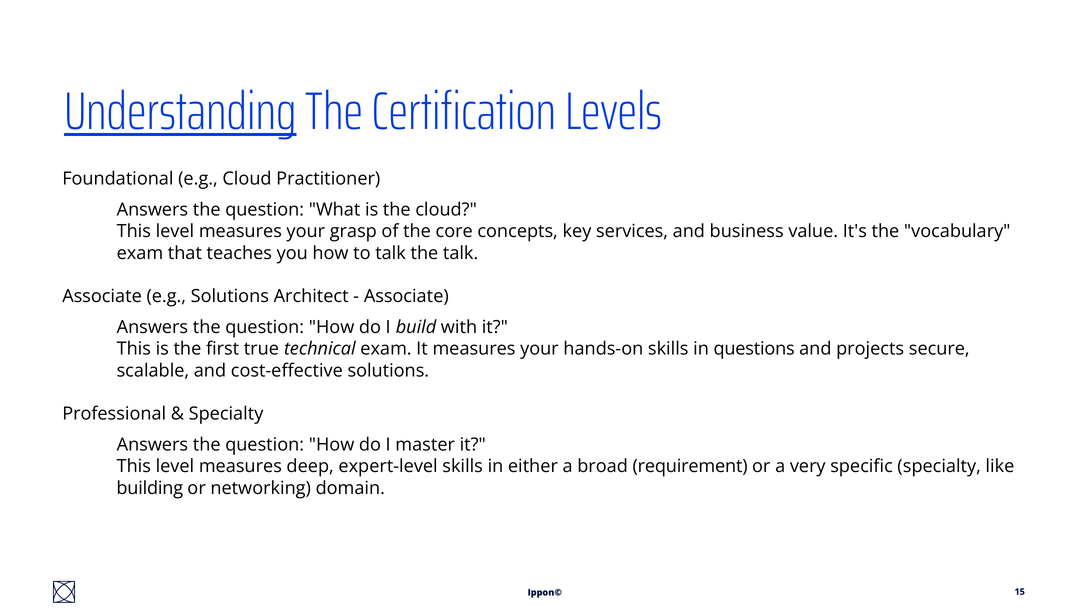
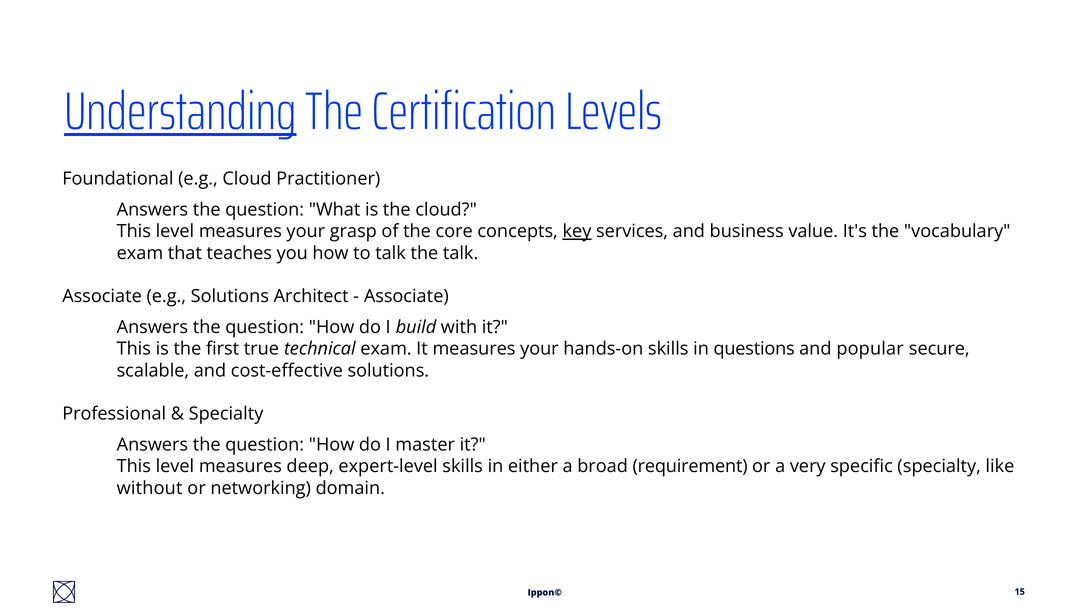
key underline: none -> present (577, 232)
projects: projects -> popular (870, 349)
building: building -> without (150, 489)
